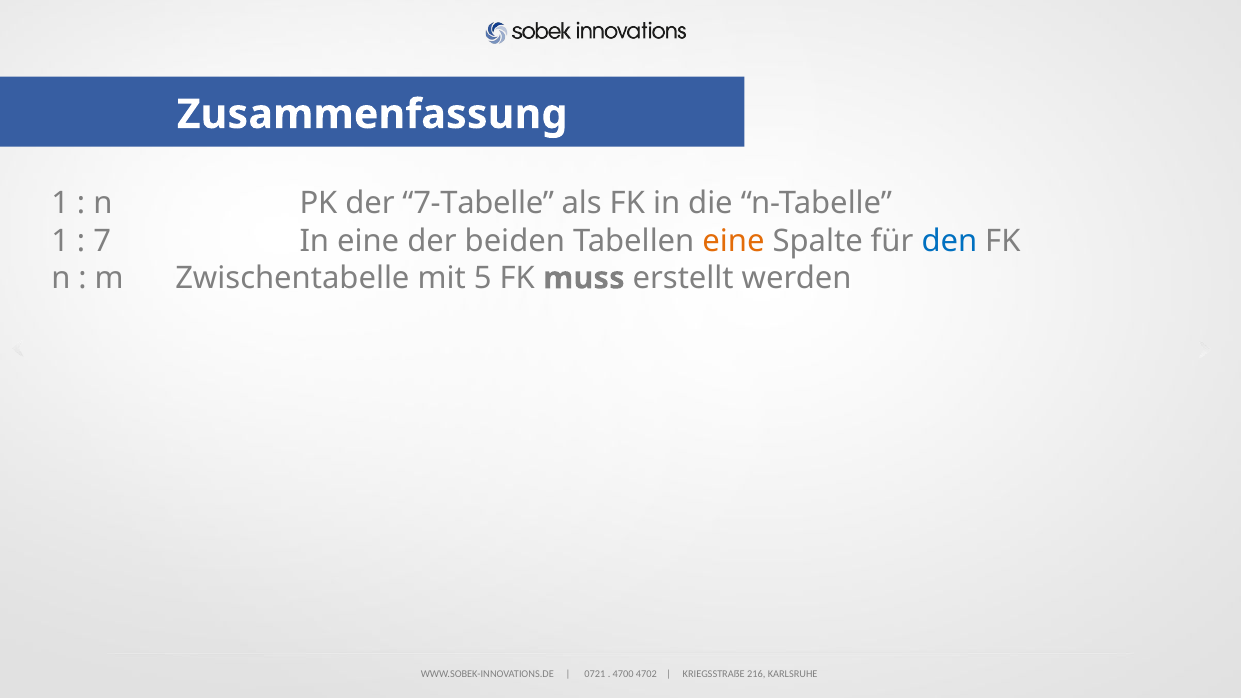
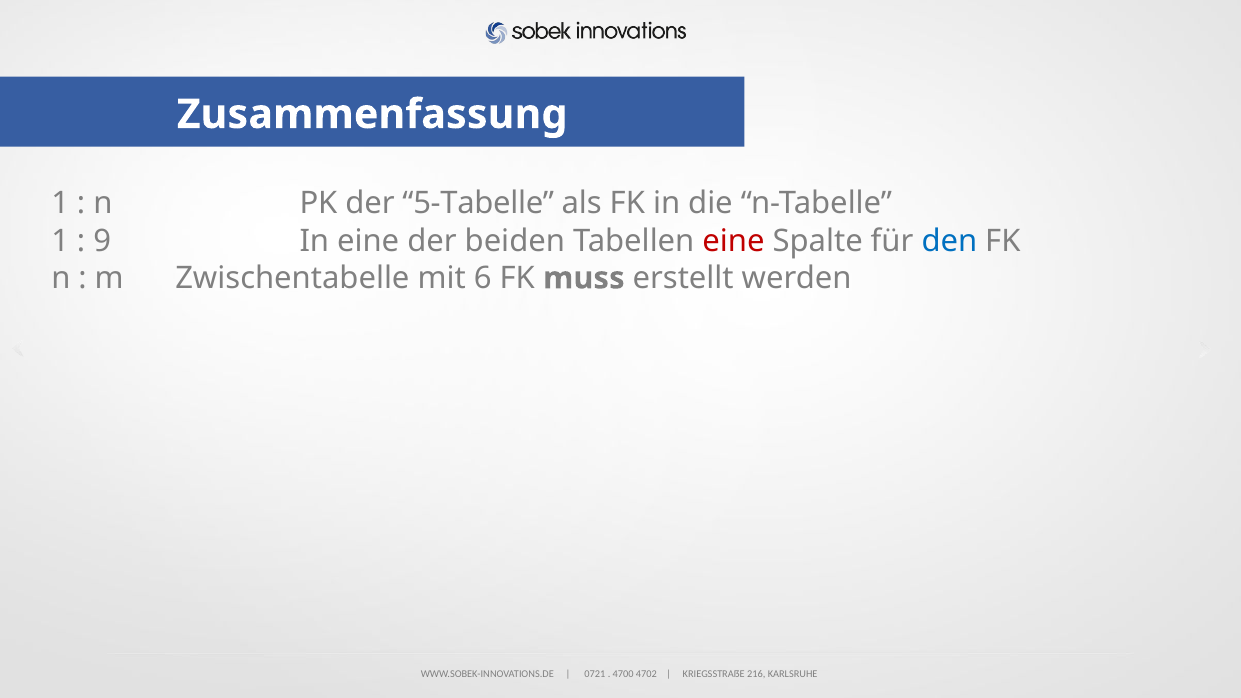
7-Tabelle: 7-Tabelle -> 5-Tabelle (478, 204)
7: 7 -> 9 (102, 241)
eine colour: orange -> red (733, 241)
5: 5 -> 6 (483, 278)
